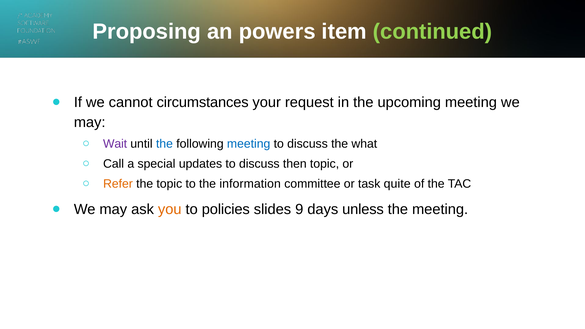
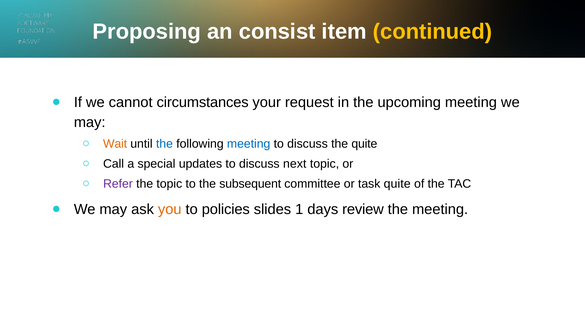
powers: powers -> consist (277, 31)
continued colour: light green -> yellow (433, 31)
Wait colour: purple -> orange (115, 144)
the what: what -> quite (364, 144)
then: then -> next (295, 164)
Refer colour: orange -> purple (118, 184)
information: information -> subsequent (250, 184)
9: 9 -> 1 (299, 209)
unless: unless -> review (363, 209)
